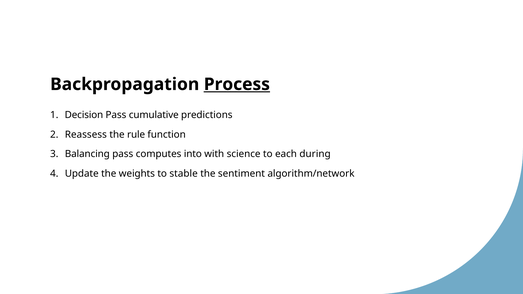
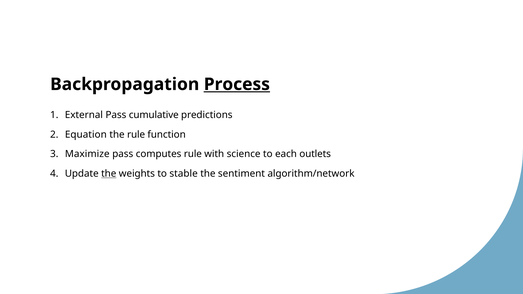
Decision: Decision -> External (84, 115)
Reassess: Reassess -> Equation (86, 135)
Balancing: Balancing -> Maximize (87, 154)
computes into: into -> rule (193, 154)
during: during -> outlets (315, 154)
the underline: none -> present (109, 174)
